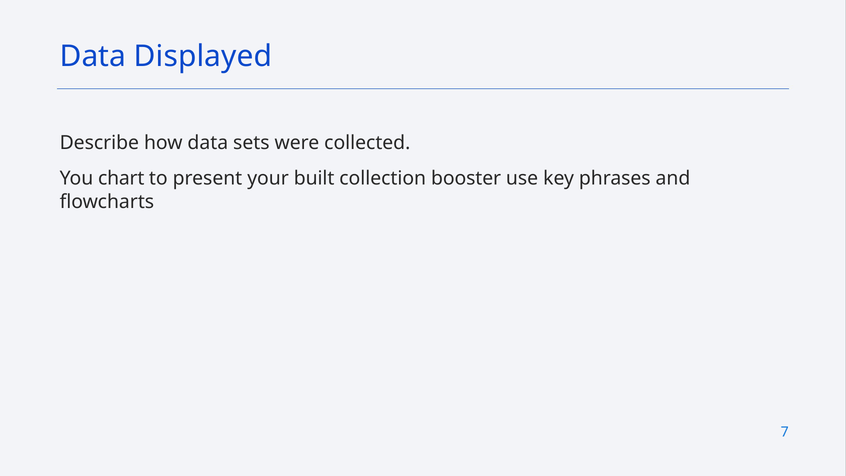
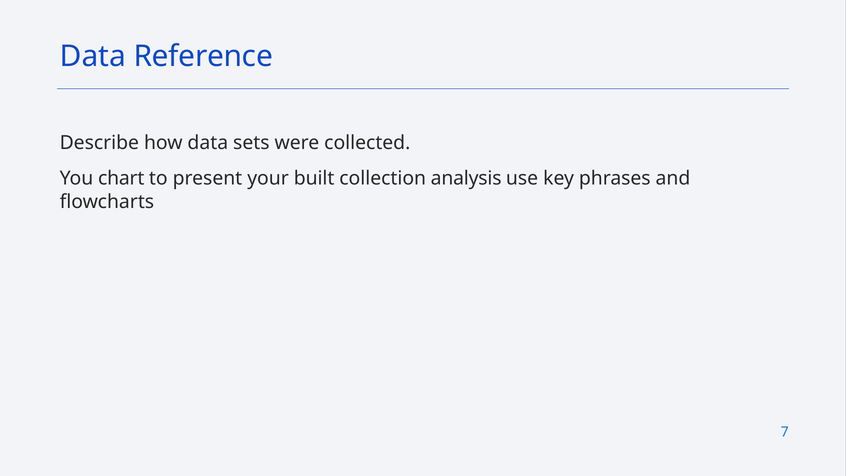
Displayed: Displayed -> Reference (203, 57)
booster: booster -> analysis (466, 178)
